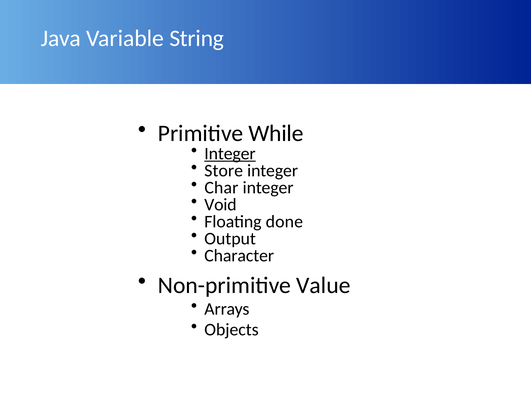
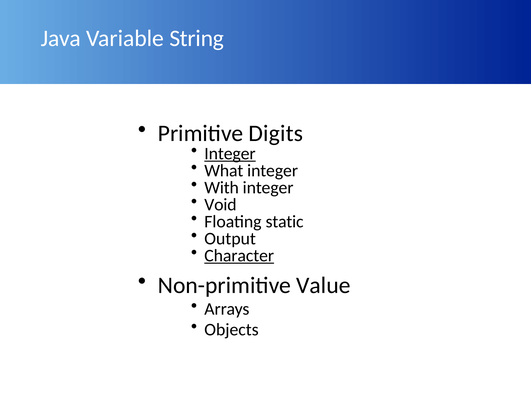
While: While -> Digits (276, 133)
Store: Store -> What (224, 171)
Char: Char -> With (222, 188)
done: done -> static (285, 222)
Character underline: none -> present (239, 256)
